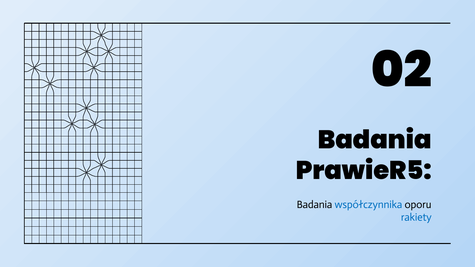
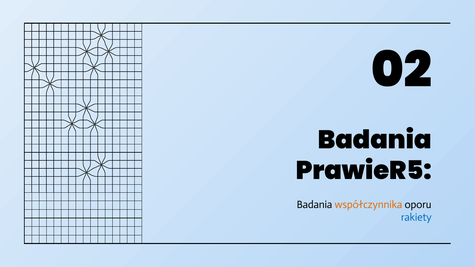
współczynnika colour: blue -> orange (368, 205)
